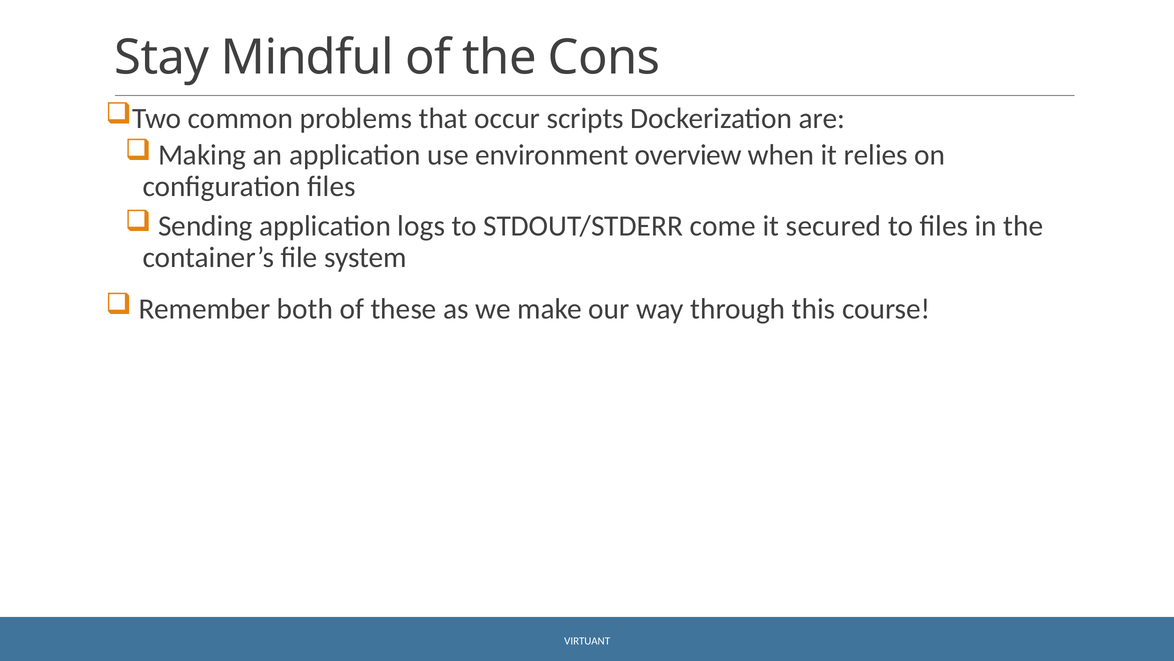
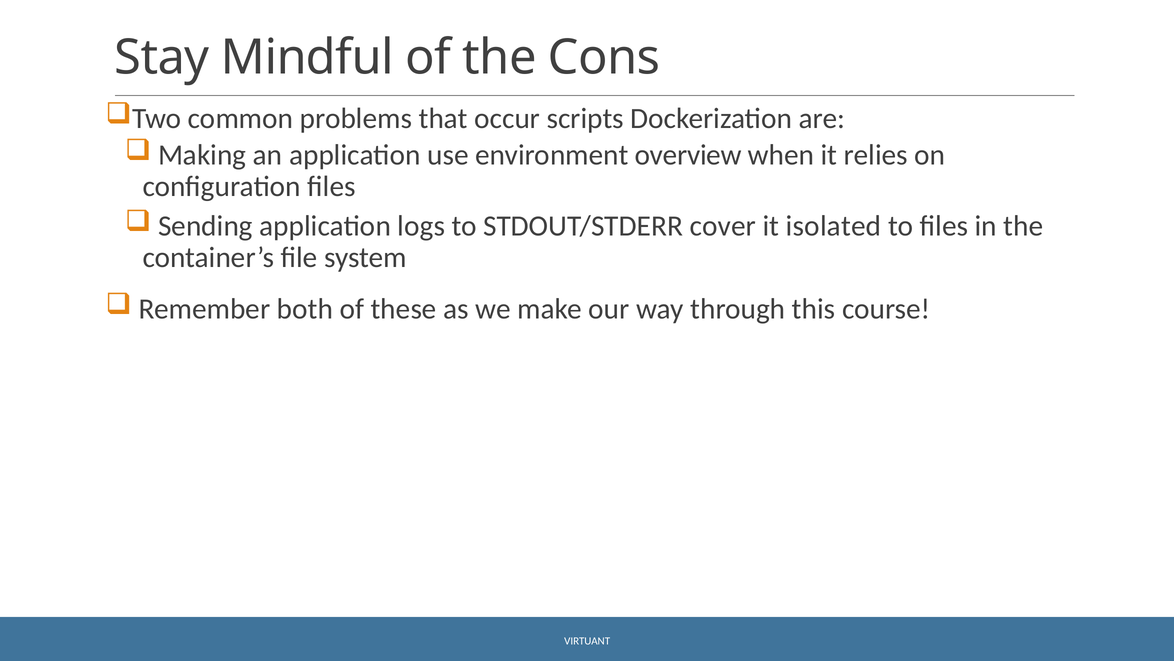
come: come -> cover (723, 226)
secured: secured -> isolated (834, 226)
